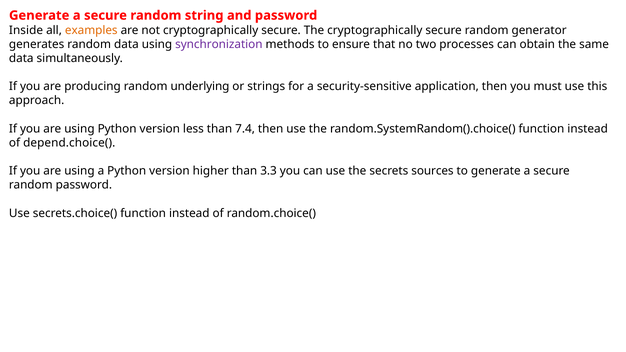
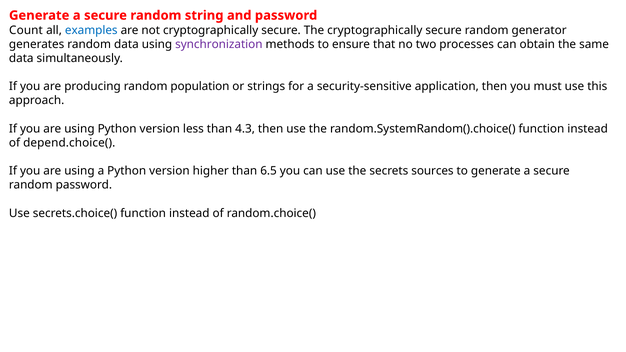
Inside: Inside -> Count (26, 30)
examples colour: orange -> blue (91, 30)
underlying: underlying -> population (200, 87)
7.4: 7.4 -> 4.3 (245, 129)
3.3: 3.3 -> 6.5 (269, 171)
